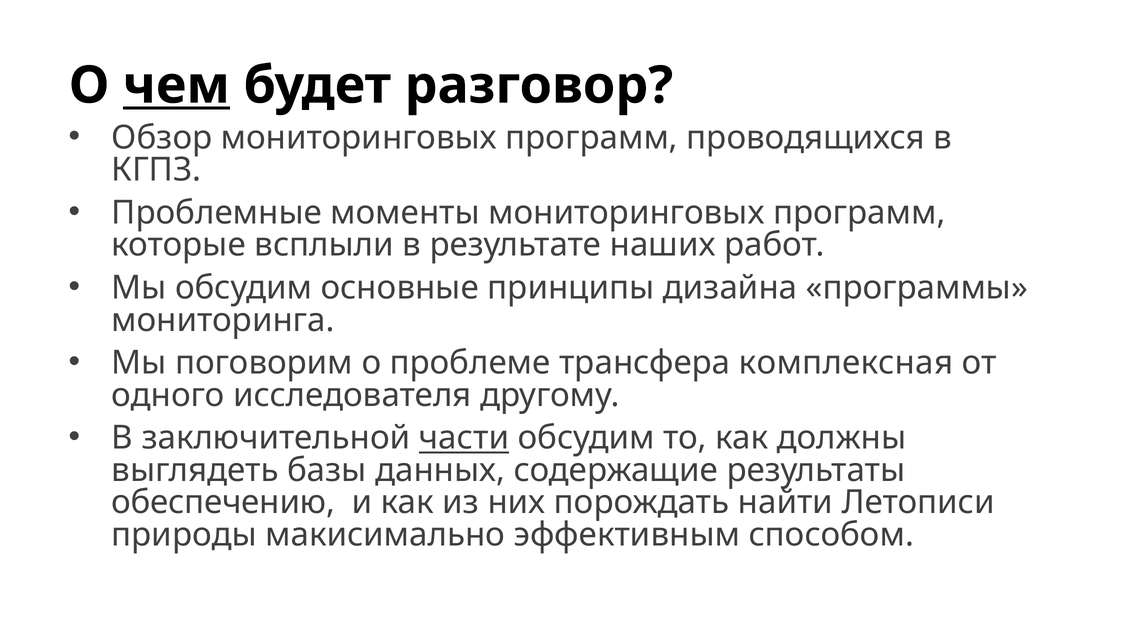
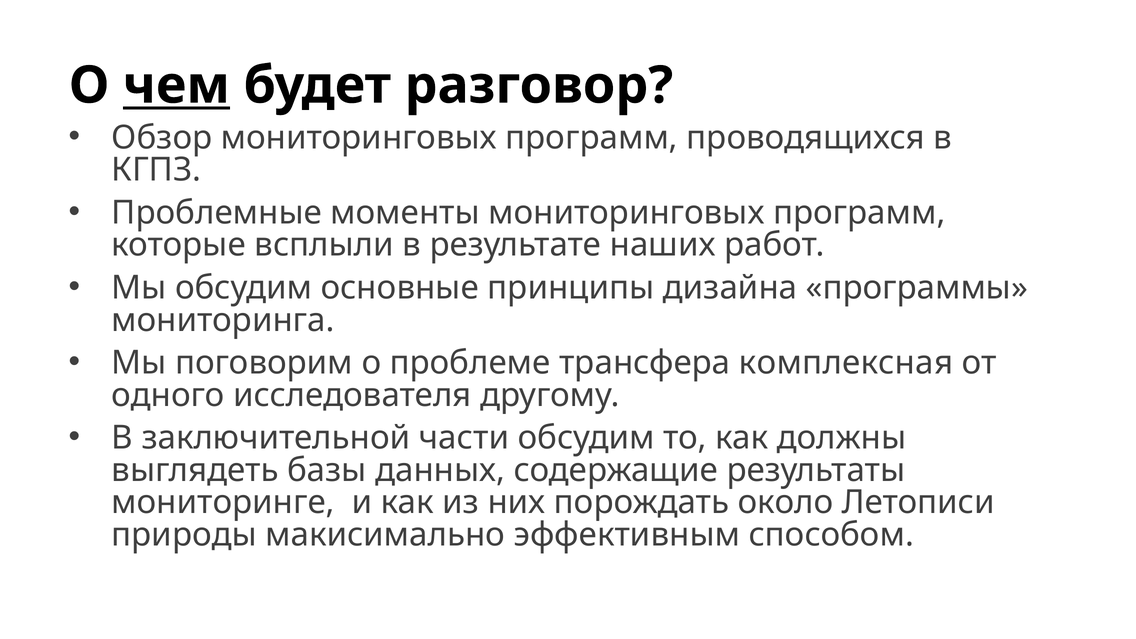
части underline: present -> none (464, 438)
обеспечению: обеспечению -> мониторинге (223, 503)
найти: найти -> около (786, 503)
